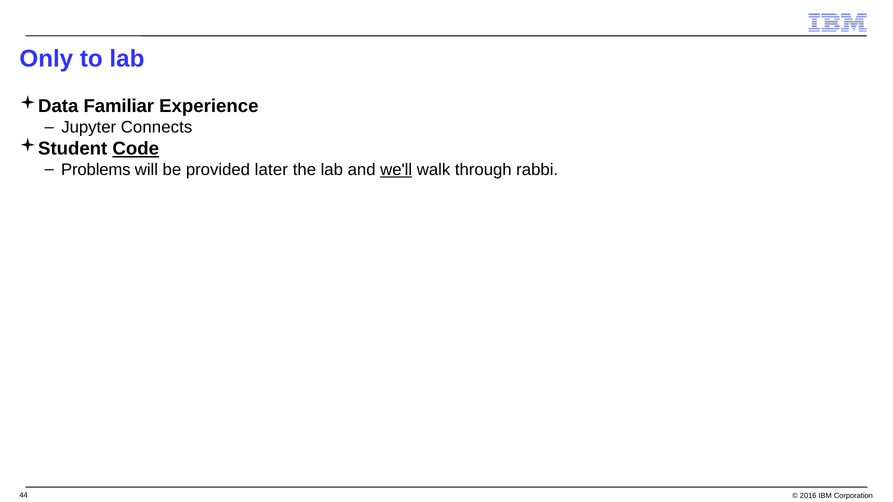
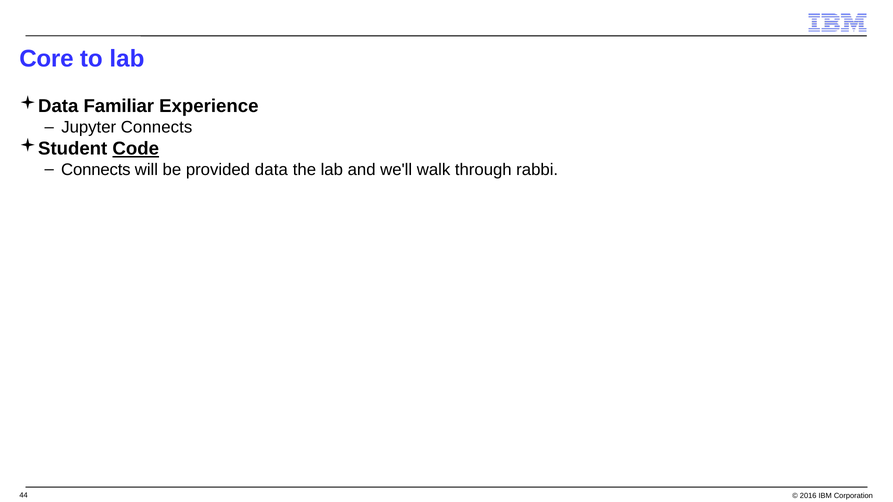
Only: Only -> Core (46, 59)
Problems: Problems -> Connects (96, 170)
later: later -> data (271, 170)
we'll underline: present -> none (396, 170)
